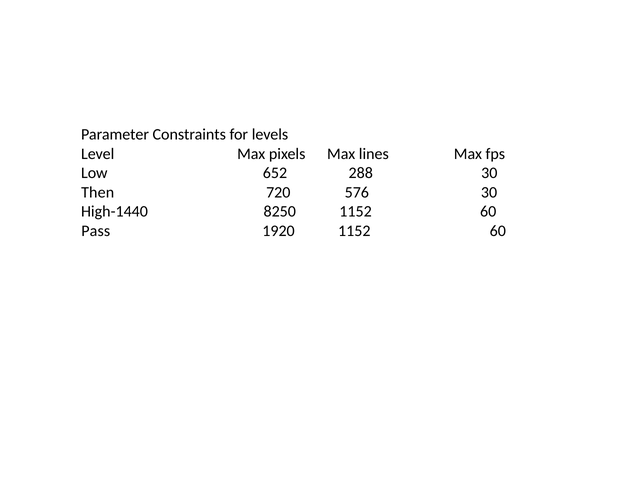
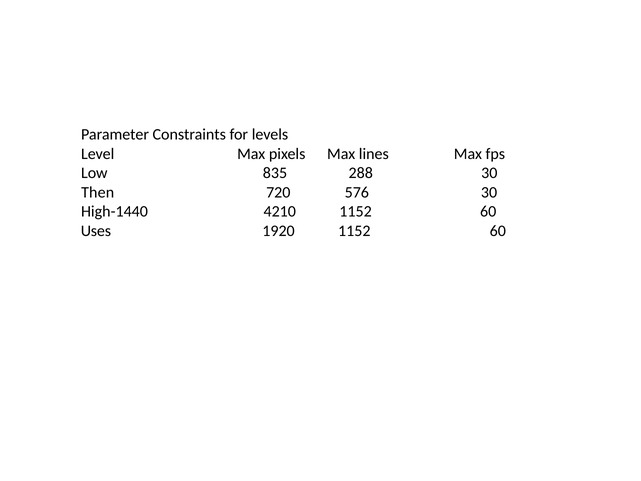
652: 652 -> 835 (275, 173)
8250: 8250 -> 4210 (280, 211)
Pass: Pass -> Uses (96, 231)
